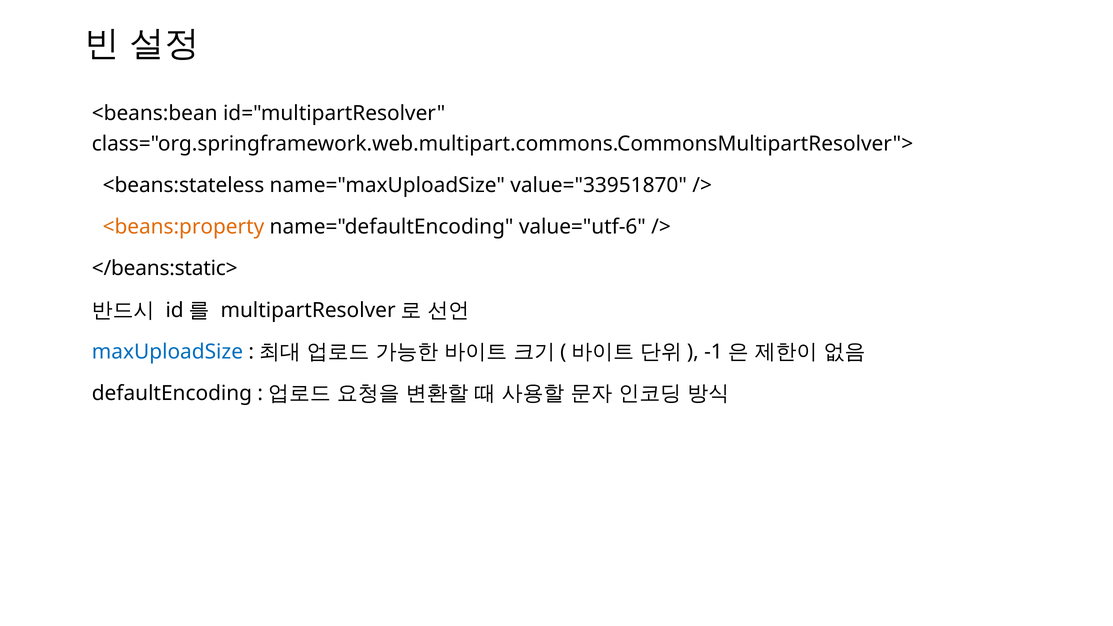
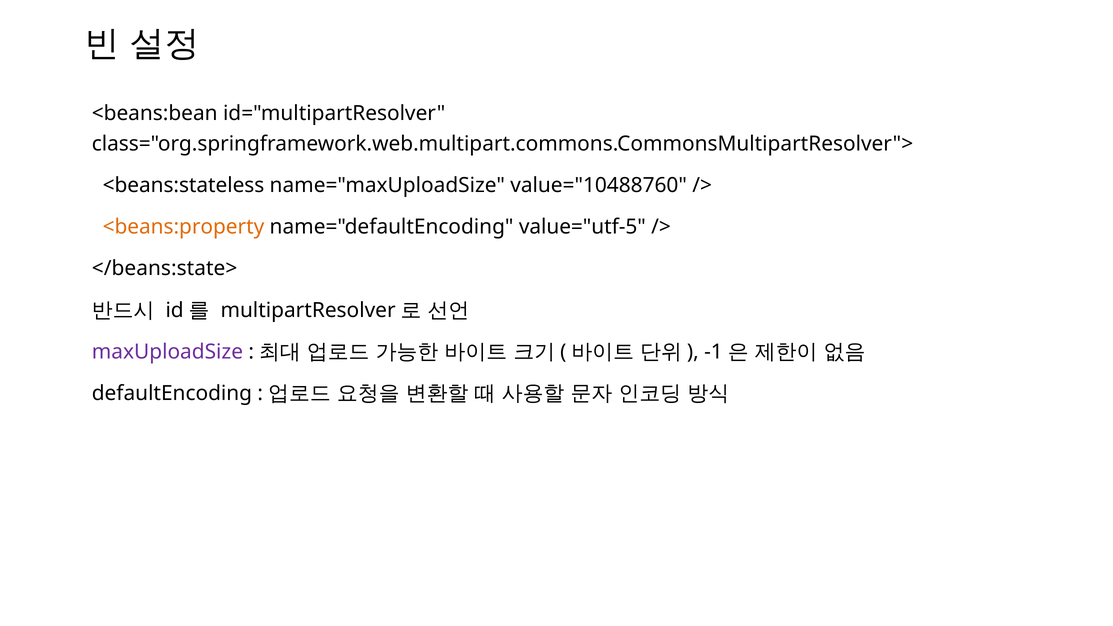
value="33951870: value="33951870 -> value="10488760 (599, 185)
value="utf-6: value="utf-6 -> value="utf-5 (582, 227)
</beans:static>: </beans:static> -> </beans:state> (165, 269)
maxUploadSize colour: blue -> purple (167, 352)
